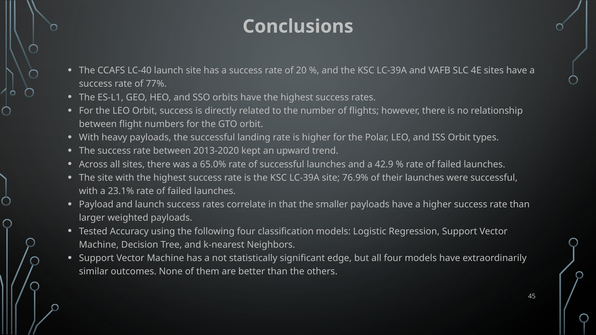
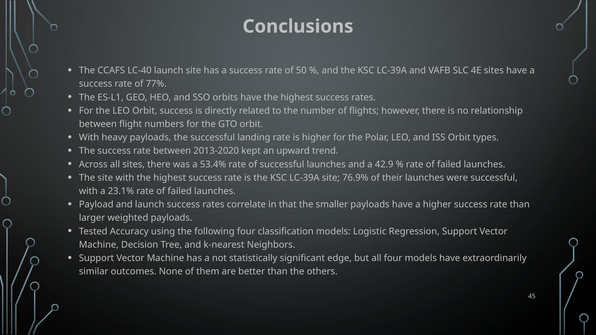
20: 20 -> 50 (301, 71)
65.0%: 65.0% -> 53.4% (213, 164)
